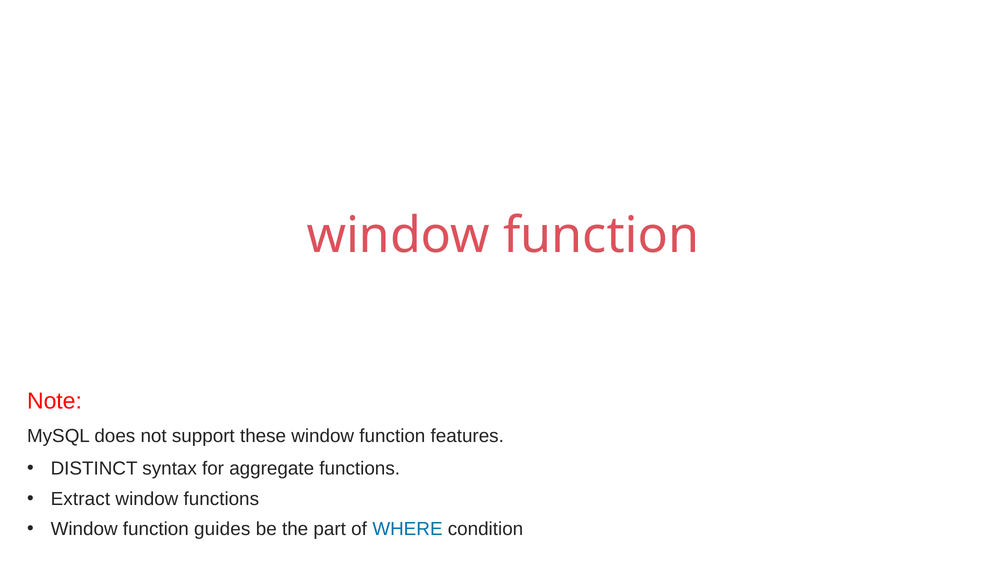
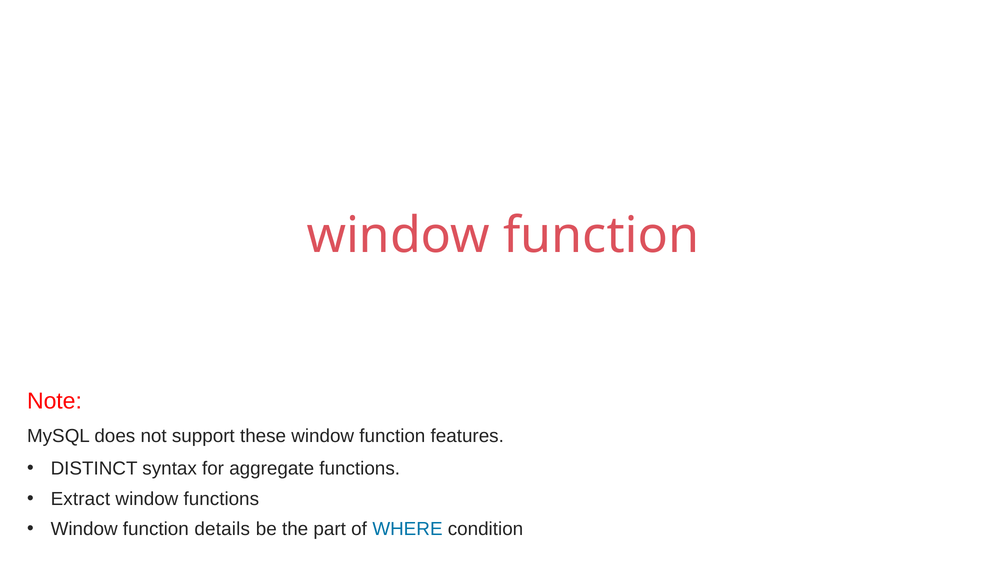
guides: guides -> details (222, 529)
